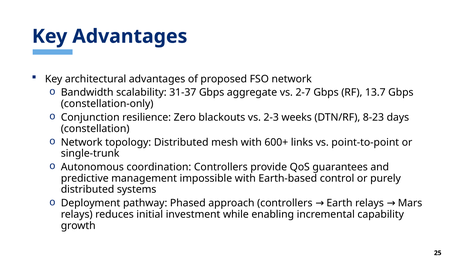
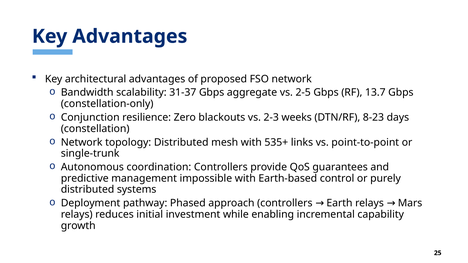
2-7: 2-7 -> 2-5 (303, 93)
600+: 600+ -> 535+ (276, 142)
